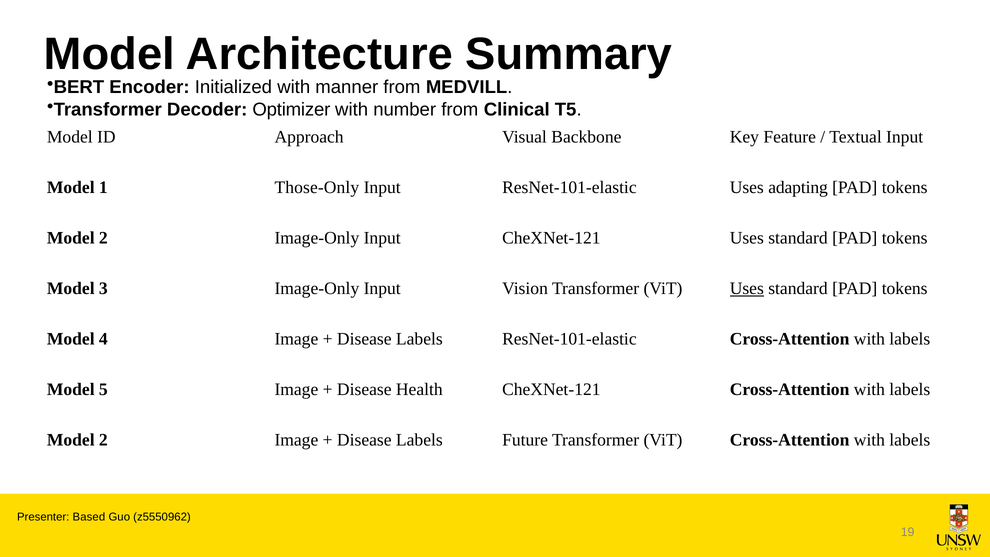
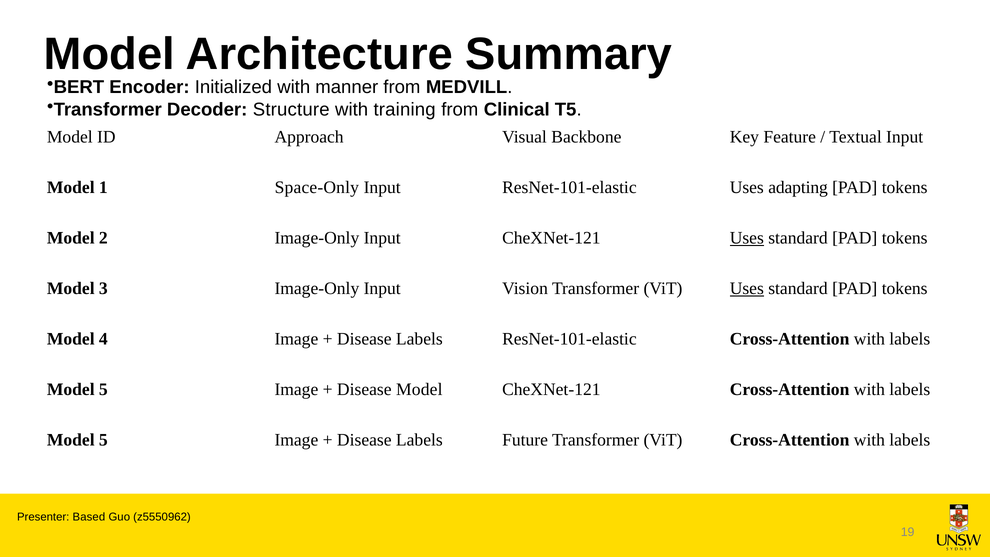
Optimizer: Optimizer -> Structure (291, 110)
number: number -> training (405, 110)
Those-Only: Those-Only -> Space-Only (317, 188)
Uses underline: none -> present (747, 238)
Disease Health: Health -> Model (419, 389)
2: 2 -> 5 (103, 440)
